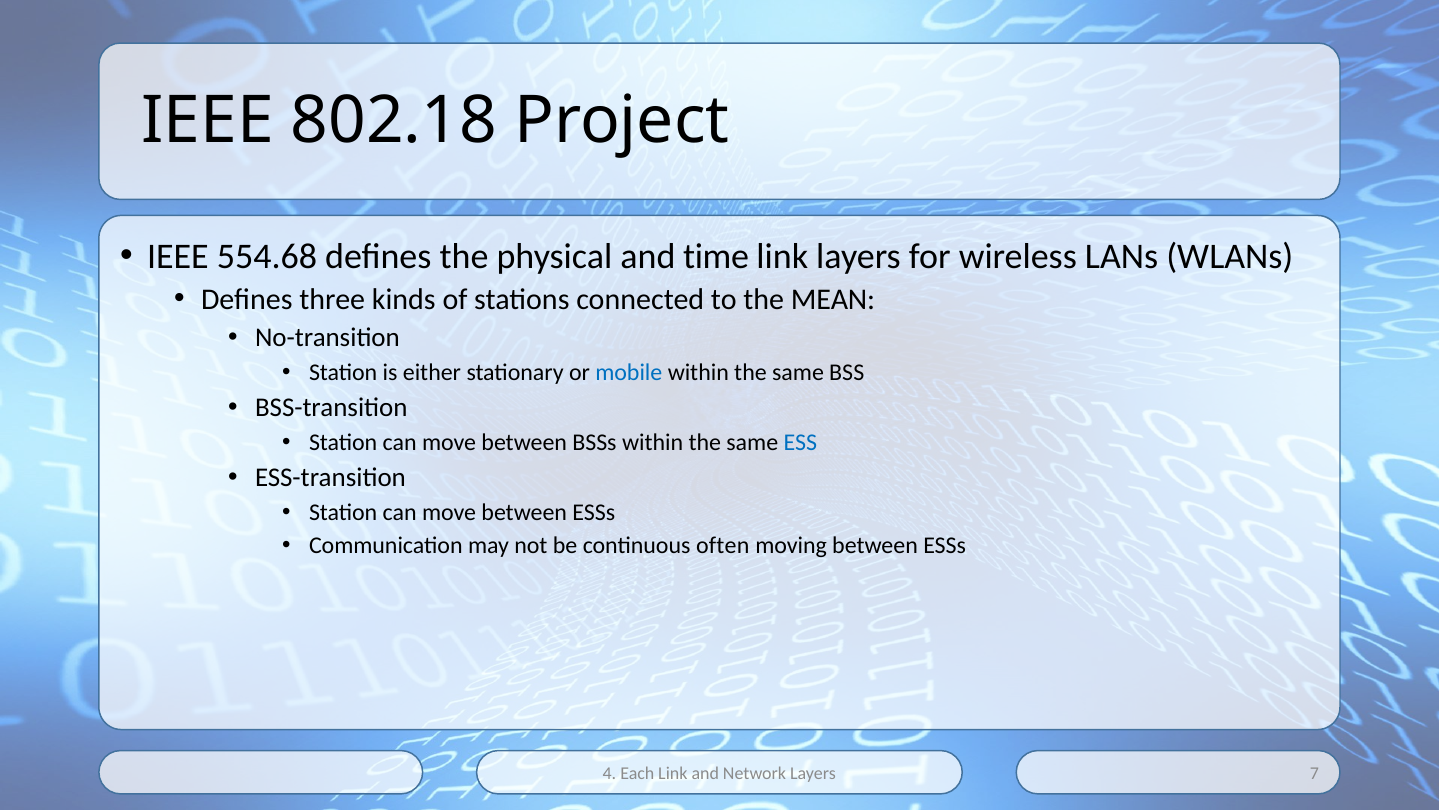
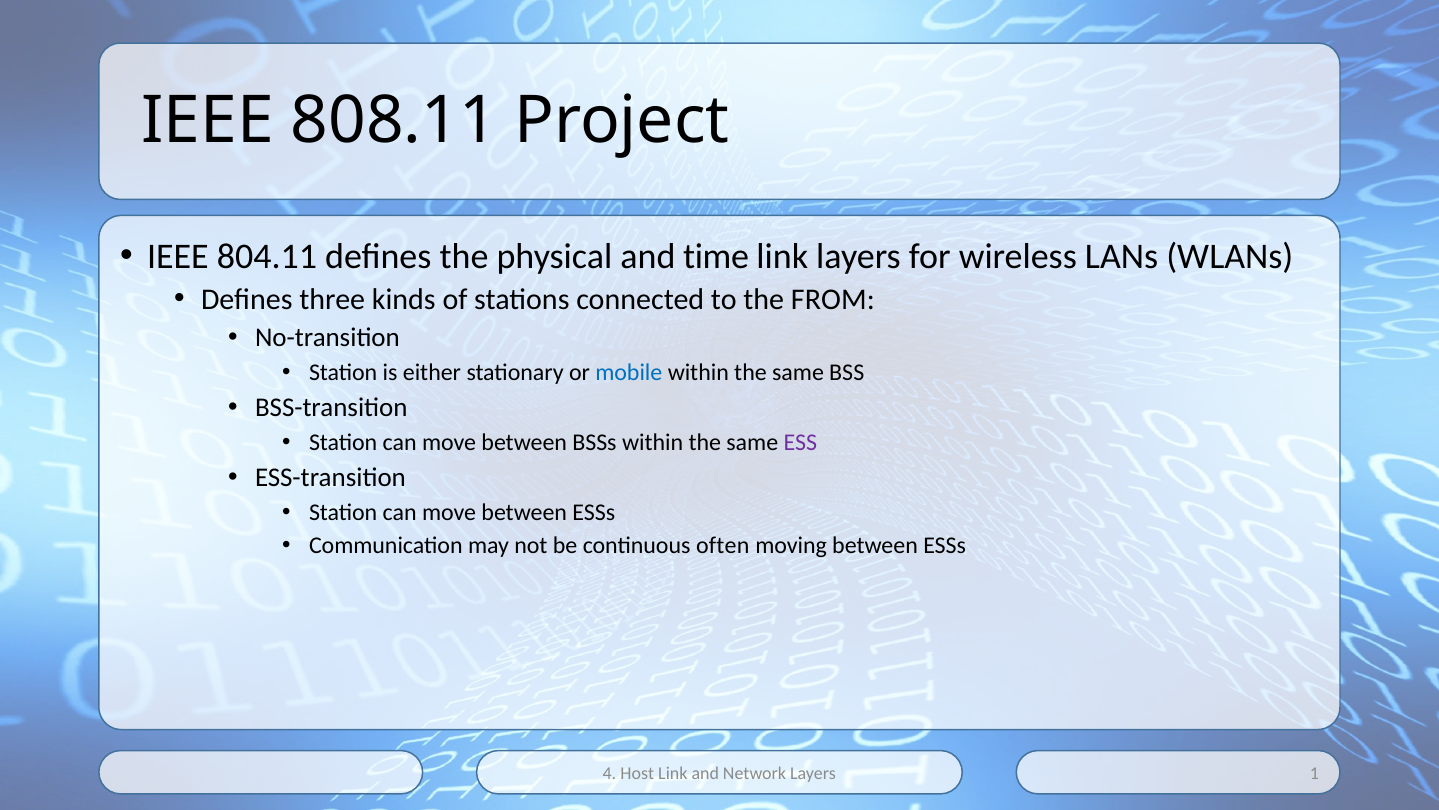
802.18: 802.18 -> 808.11 (394, 121)
554.68: 554.68 -> 804.11 (267, 256)
MEAN: MEAN -> FROM (833, 299)
ESS colour: blue -> purple (800, 442)
Each: Each -> Host (637, 773)
7: 7 -> 1 (1314, 773)
